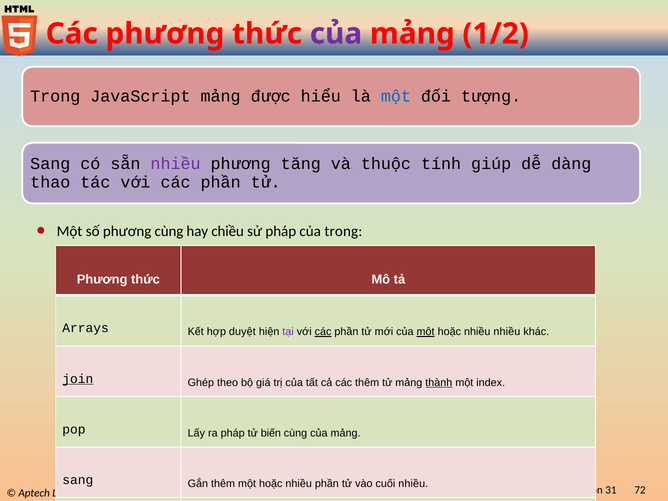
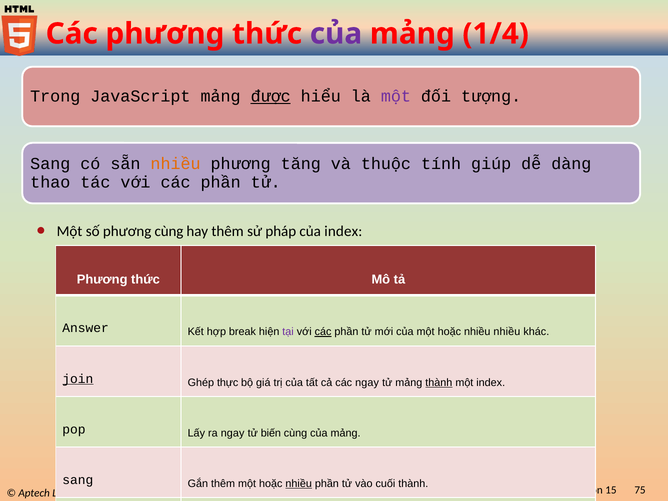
1/2: 1/2 -> 1/4 (496, 34)
được underline: none -> present (271, 96)
một colour: blue -> purple (396, 96)
nhiều colour: purple -> orange (176, 164)
hay chiều: chiều -> thêm (228, 231)
của trong: trong -> index (343, 231)
Arrays: Arrays -> Answer (86, 328)
duyệt: duyệt -> break (242, 332)
một underline: present -> none (426, 332)
Ghép theo: theo -> thực (228, 382)
các thêm: thêm -> ngay (367, 382)
ra pháp: pháp -> ngay (233, 433)
nhiều underline: none -> present (299, 484)
cuối nhiều: nhiều -> thành (413, 484)
31: 31 -> 15 (611, 490)
72: 72 -> 75 (640, 490)
